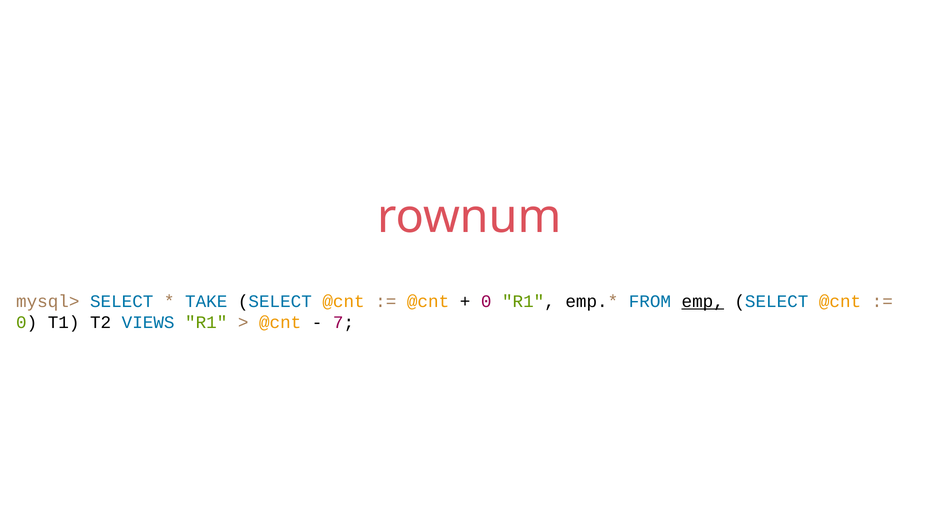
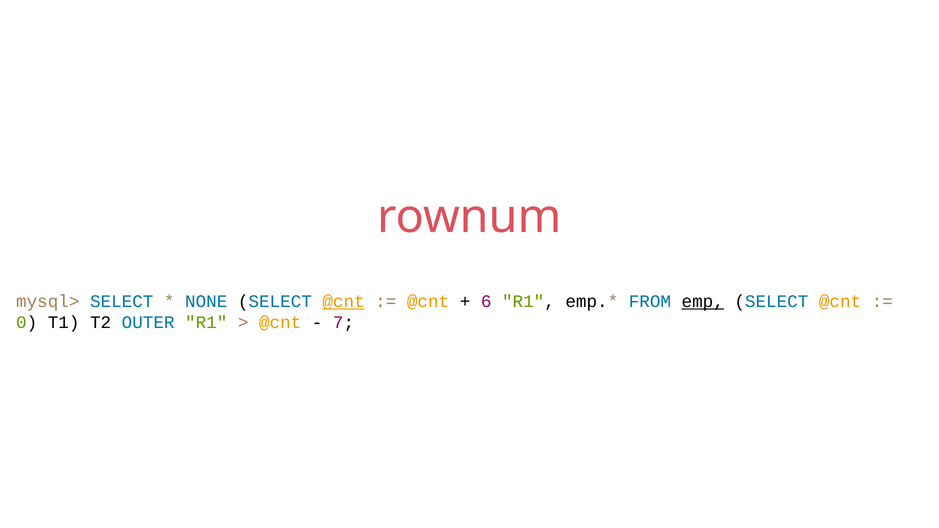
TAKE: TAKE -> NONE (206, 302)
@cnt underline: none -> present (344, 302)
0: 0 -> 6 (486, 302)
VIEWS: VIEWS -> OUTER (148, 323)
